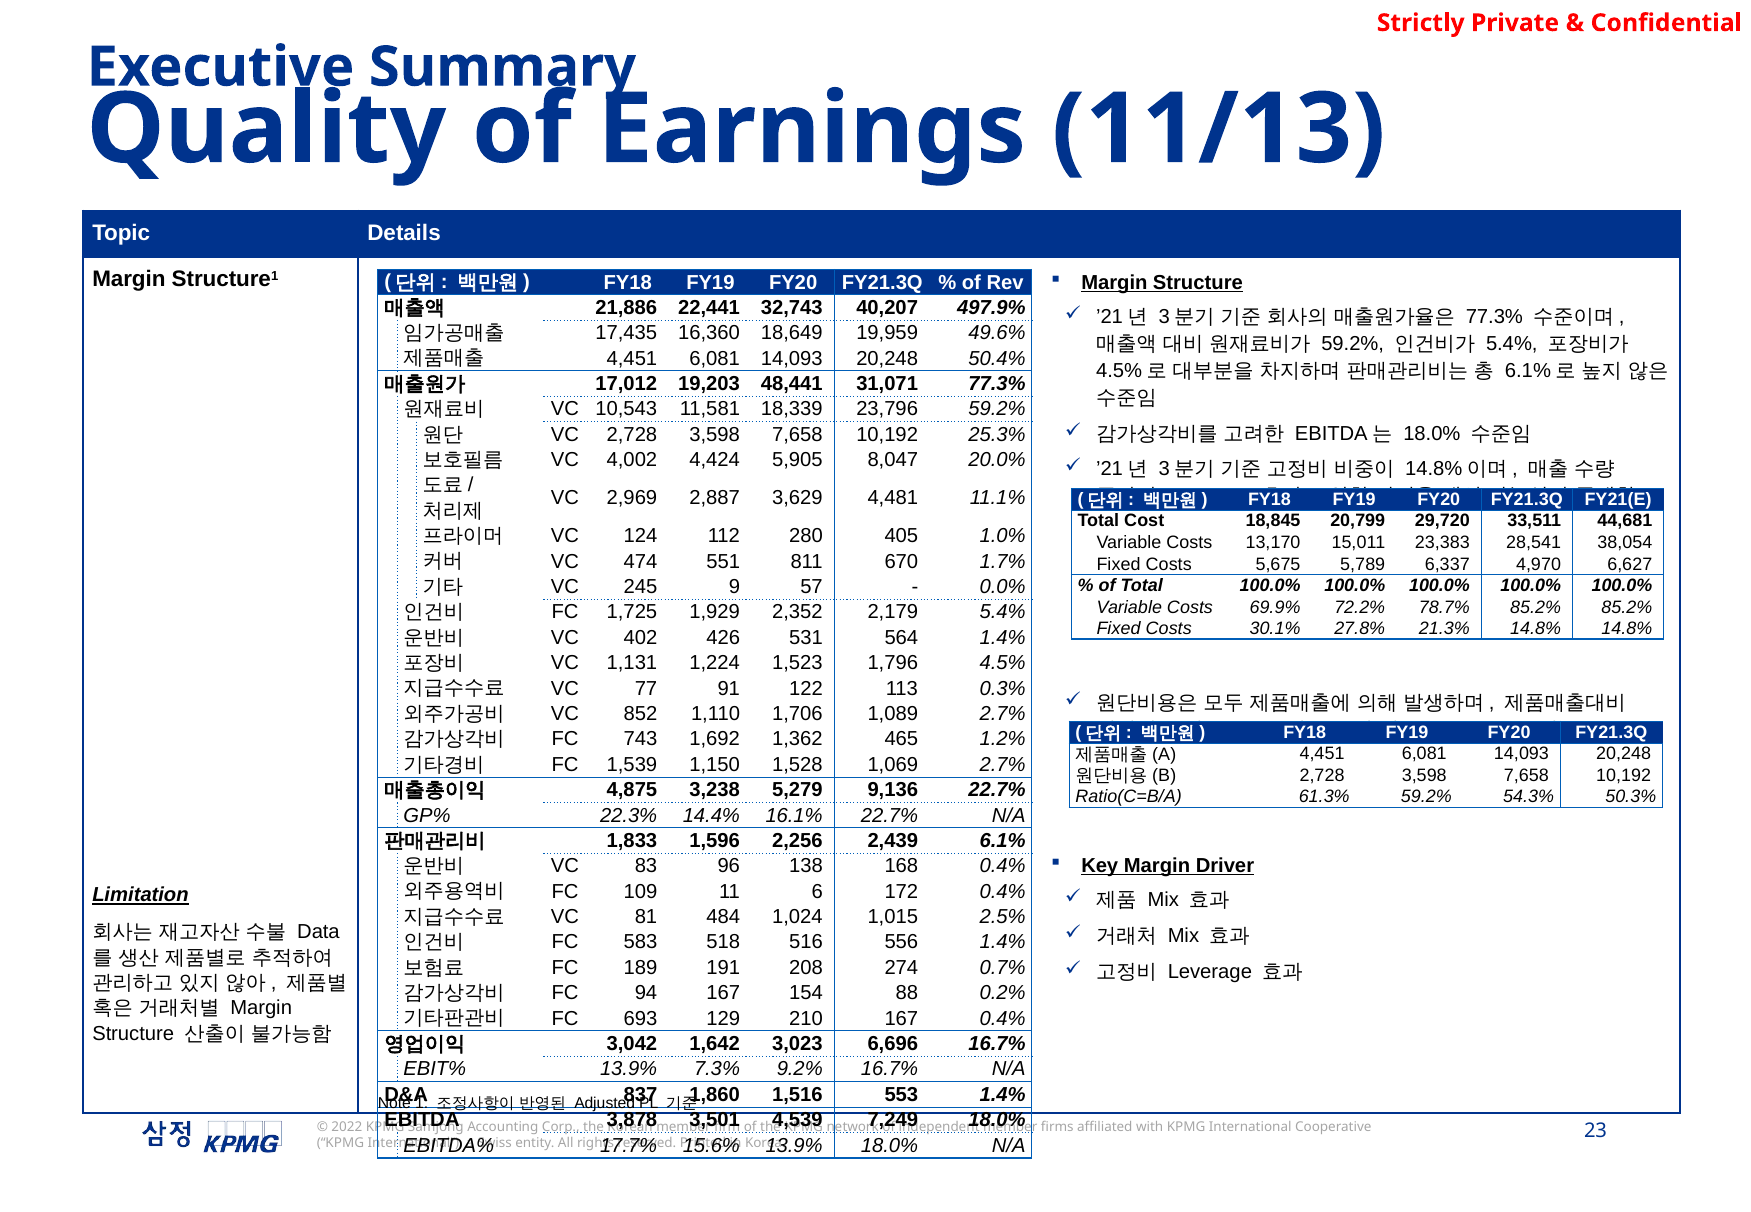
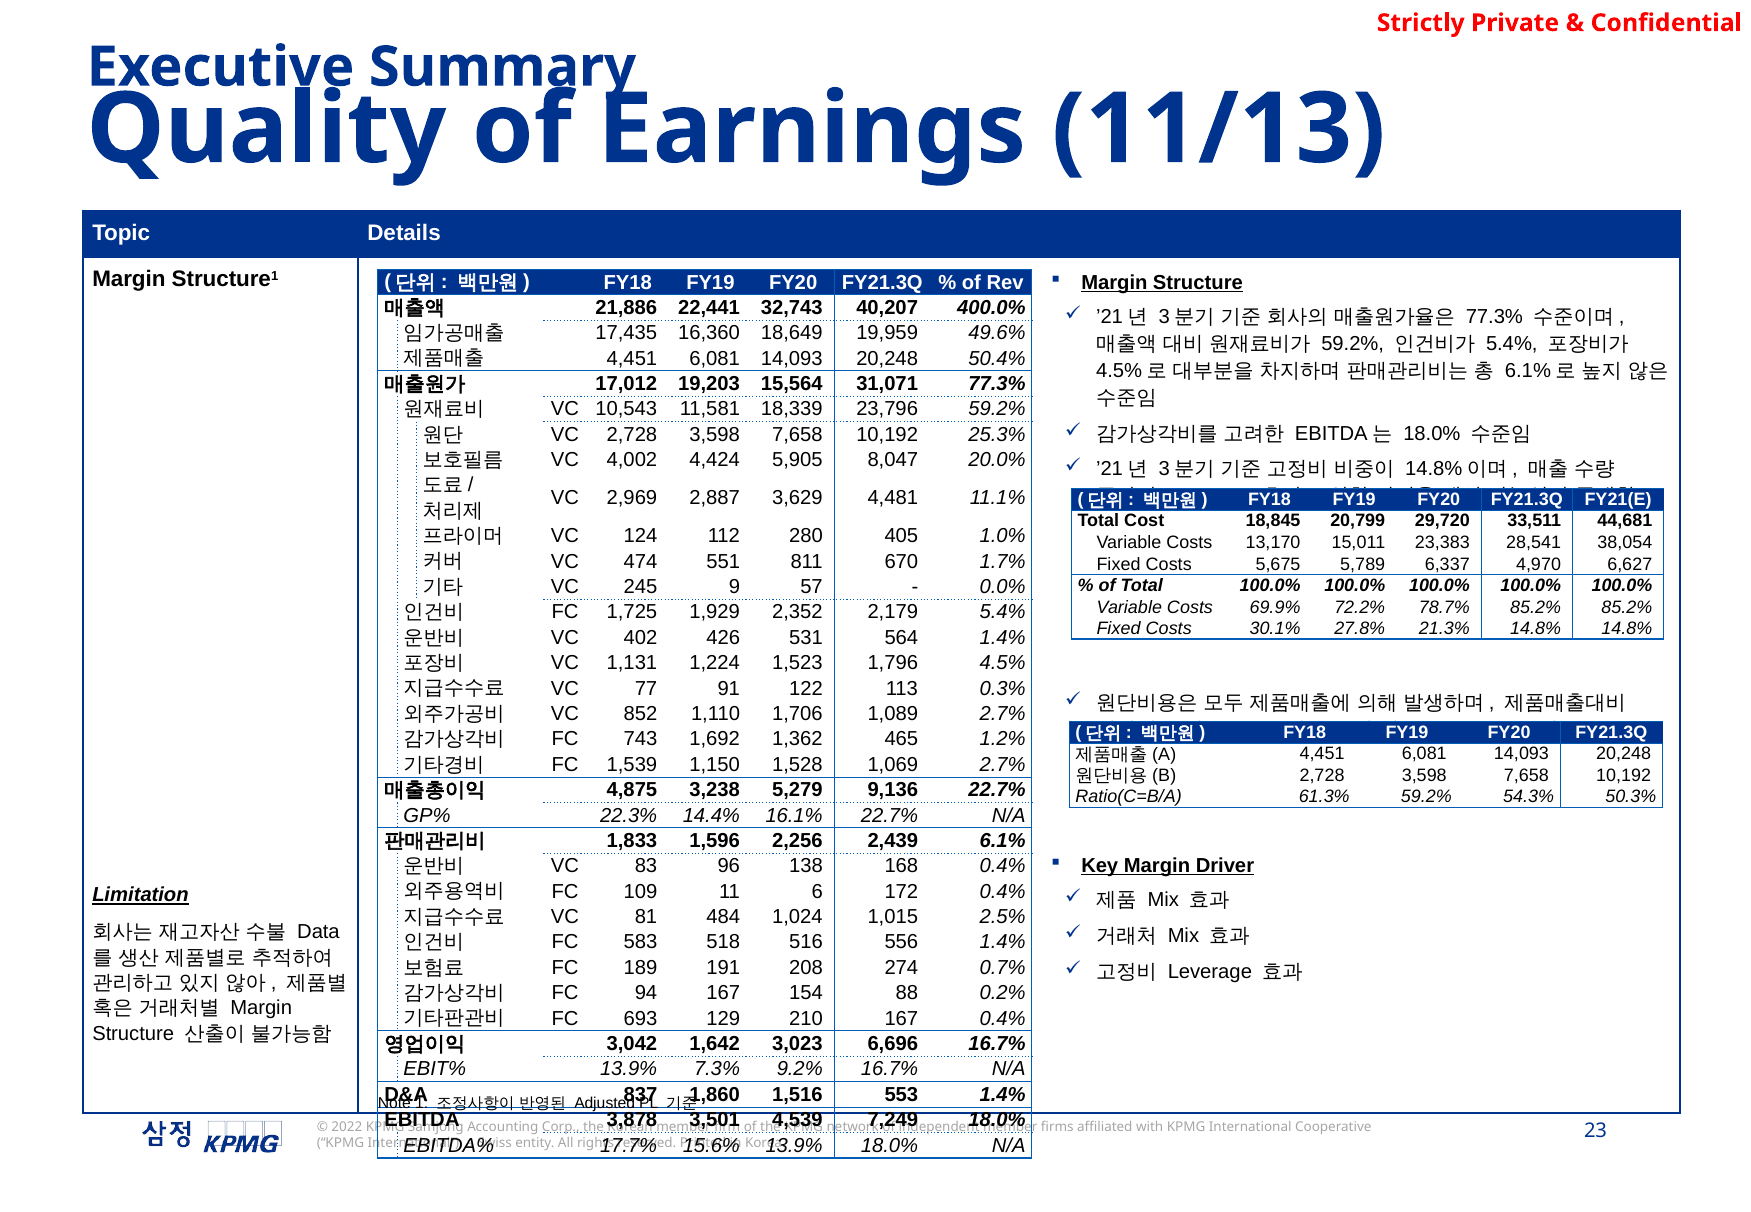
497.9%: 497.9% -> 400.0% (991, 308)
48,441: 48,441 -> 15,564 (792, 384)
